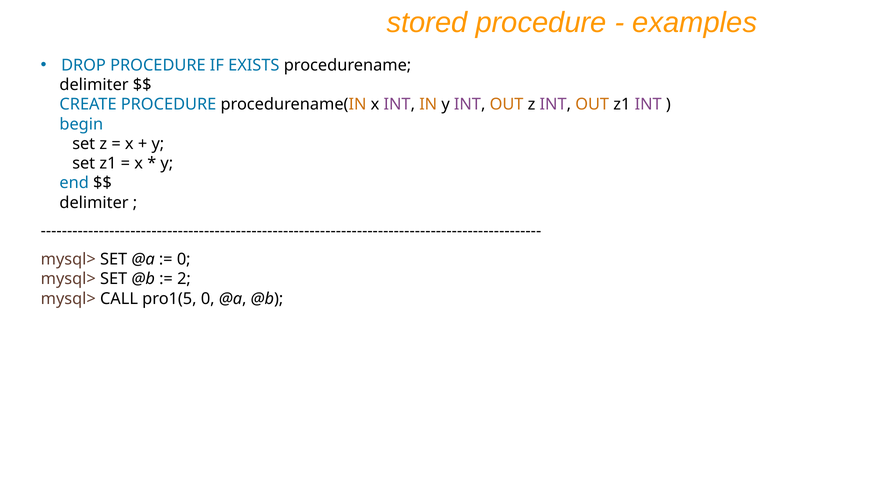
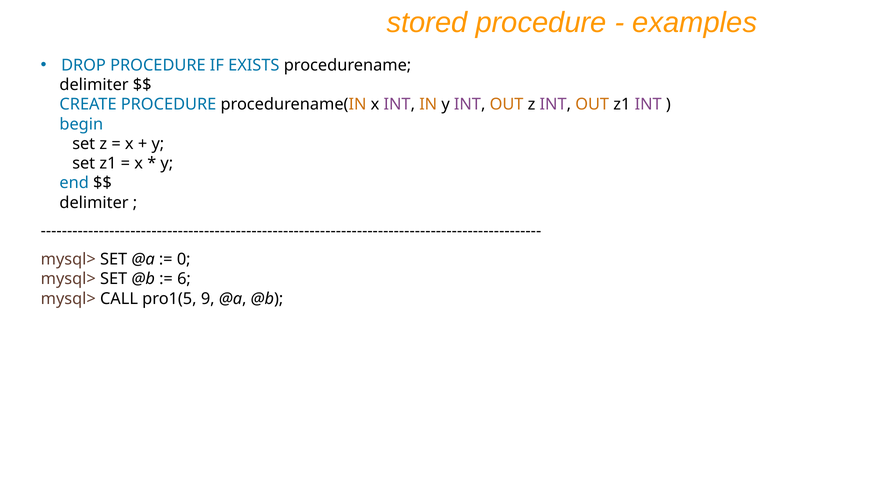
2: 2 -> 6 (184, 279)
pro1(5 0: 0 -> 9 (208, 299)
